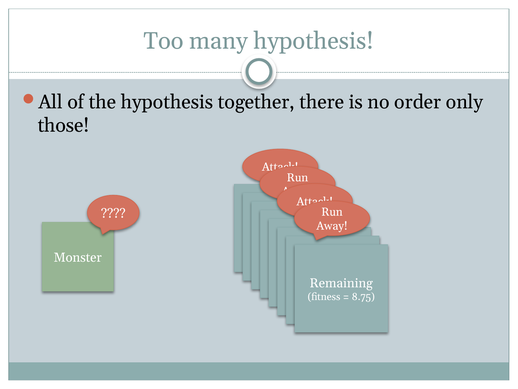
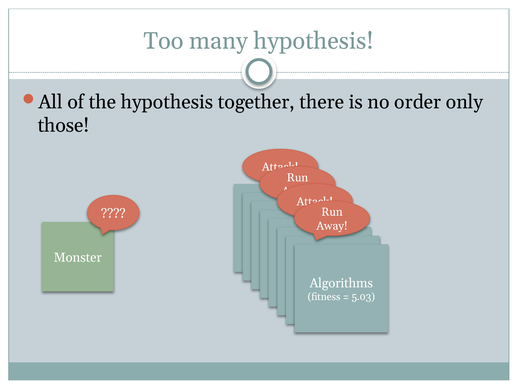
Remaining: Remaining -> Algorithms (341, 283)
8.75: 8.75 -> 5.03 (363, 297)
